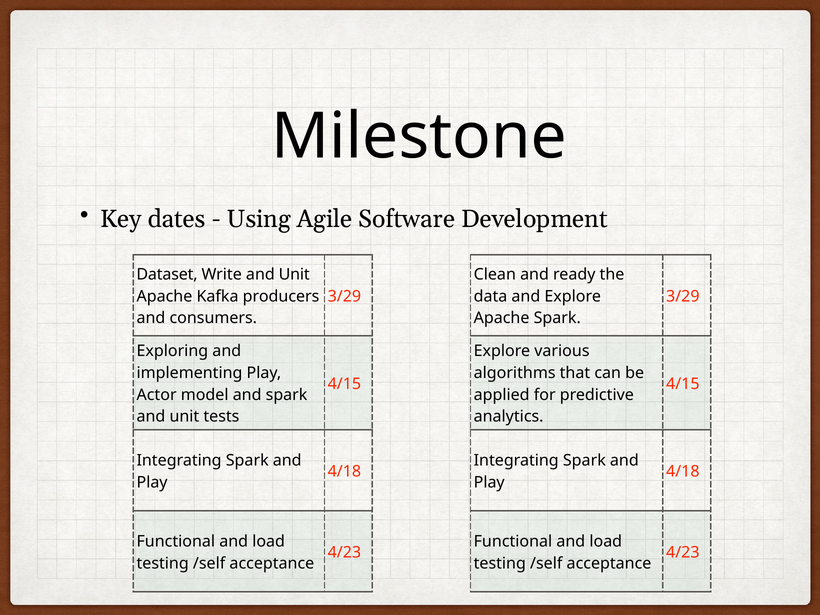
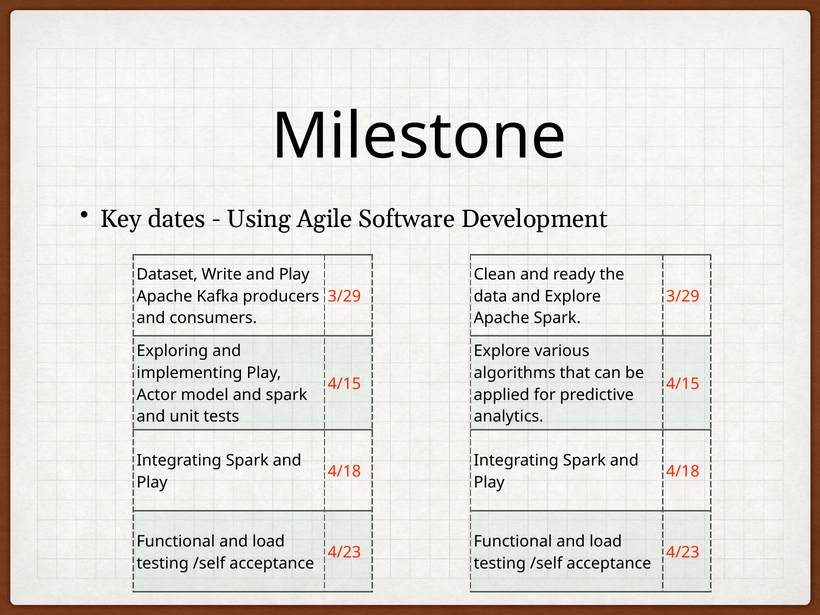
Write and Unit: Unit -> Play (294, 274)
